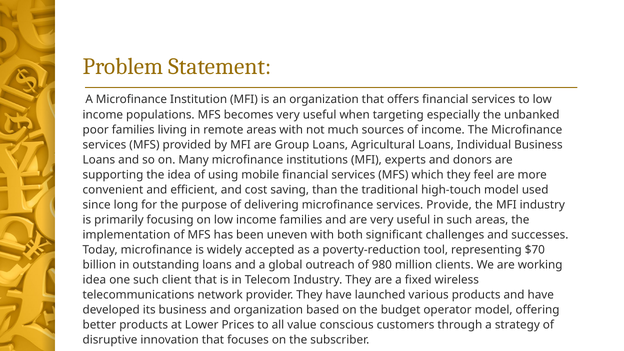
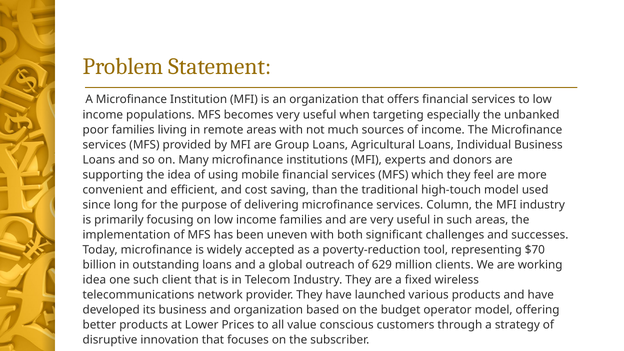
Provide: Provide -> Column (449, 205)
980: 980 -> 629 (382, 265)
